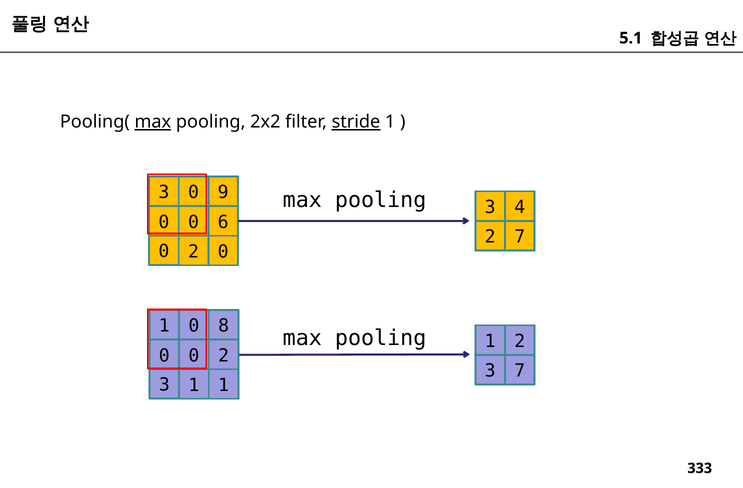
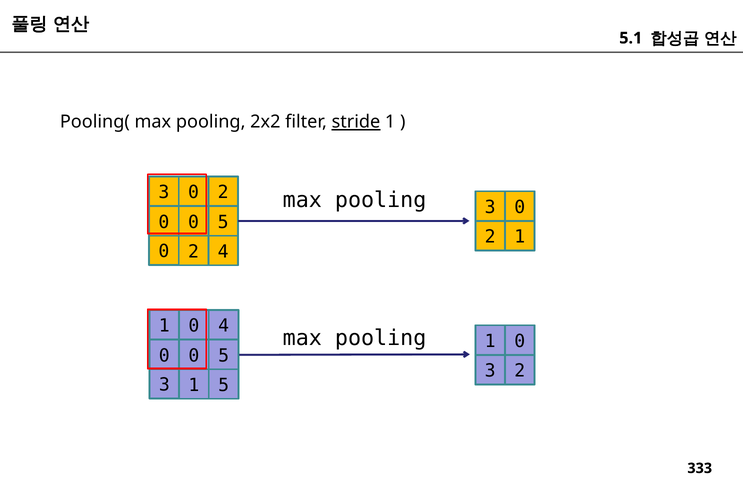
max underline: present -> none (153, 122)
9: 9 -> 2 (223, 193)
4: 4 -> 0 (520, 207)
6: 6 -> 5 (223, 222)
2 7: 7 -> 1 (520, 237)
2 0: 0 -> 4 (223, 252)
0 8: 8 -> 4 (224, 326)
2: 2 -> 0 (520, 341)
2: 2 -> 5 (224, 356)
3 7: 7 -> 2 (520, 371)
1 1: 1 -> 5 (224, 385)
